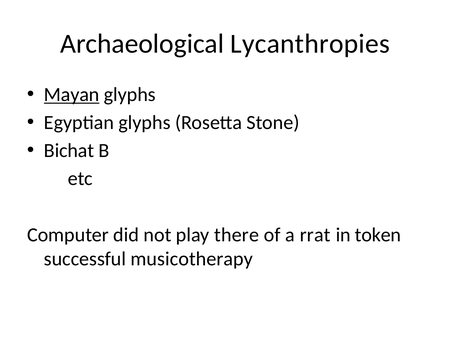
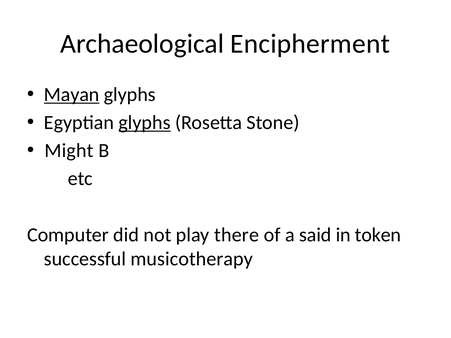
Lycanthropies: Lycanthropies -> Encipherment (310, 44)
glyphs underline: none -> present (145, 123)
Bichat: Bichat -> Might (69, 151)
rrat: rrat -> said (315, 235)
